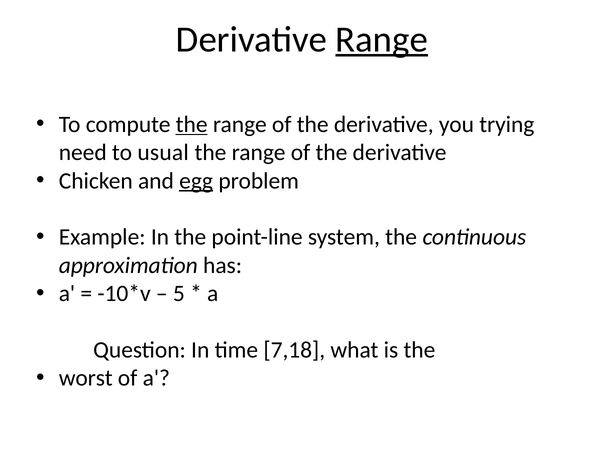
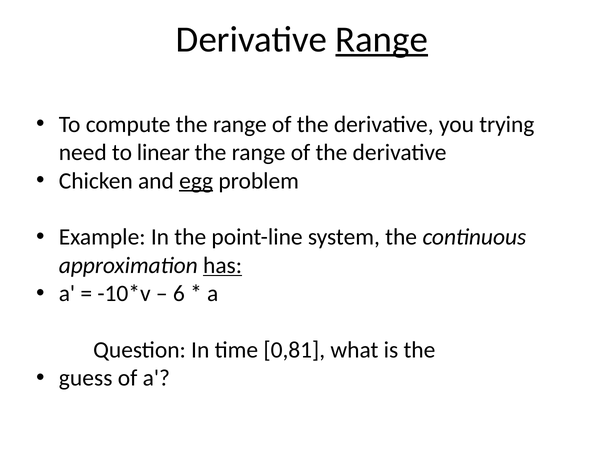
the underline: present -> none (192, 124)
usual: usual -> linear (163, 153)
has underline: none -> present (223, 265)
5: 5 -> 6 (179, 294)
7,18: 7,18 -> 0,81 (294, 350)
worst: worst -> guess (86, 378)
